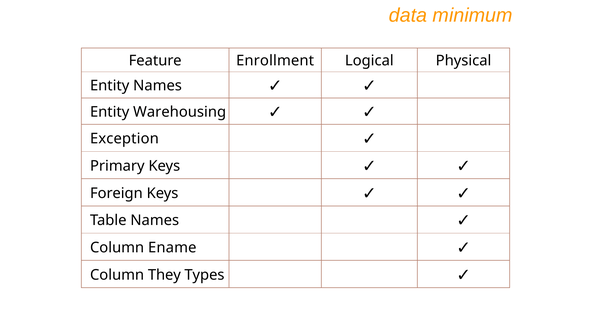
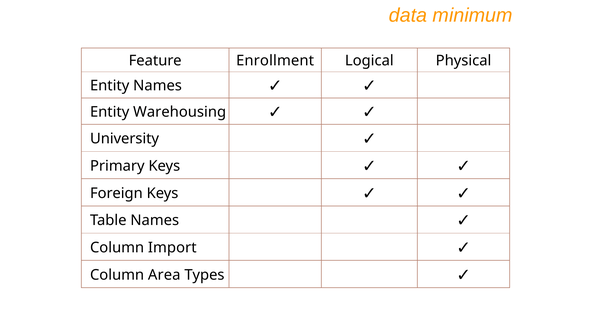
Exception: Exception -> University (125, 139)
Ename: Ename -> Import (172, 248)
They: They -> Area (164, 275)
